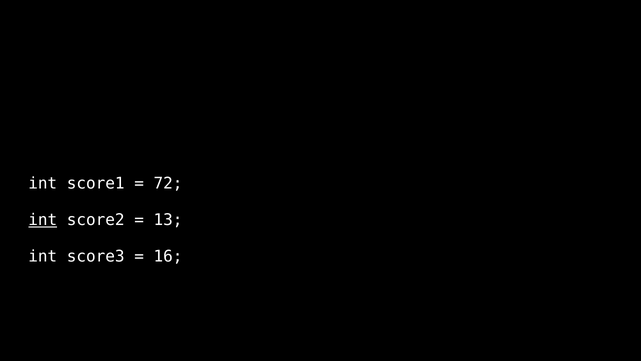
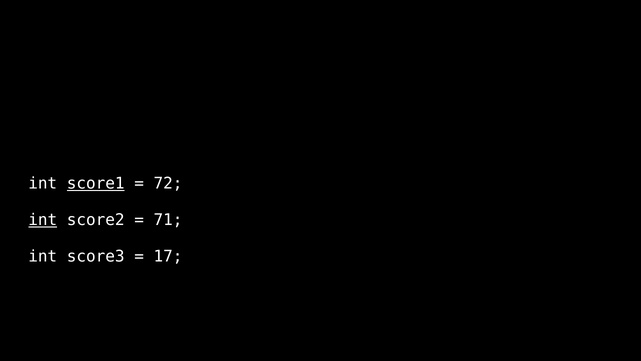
score1 underline: none -> present (96, 183)
13: 13 -> 71 (168, 220)
16: 16 -> 17 (168, 256)
